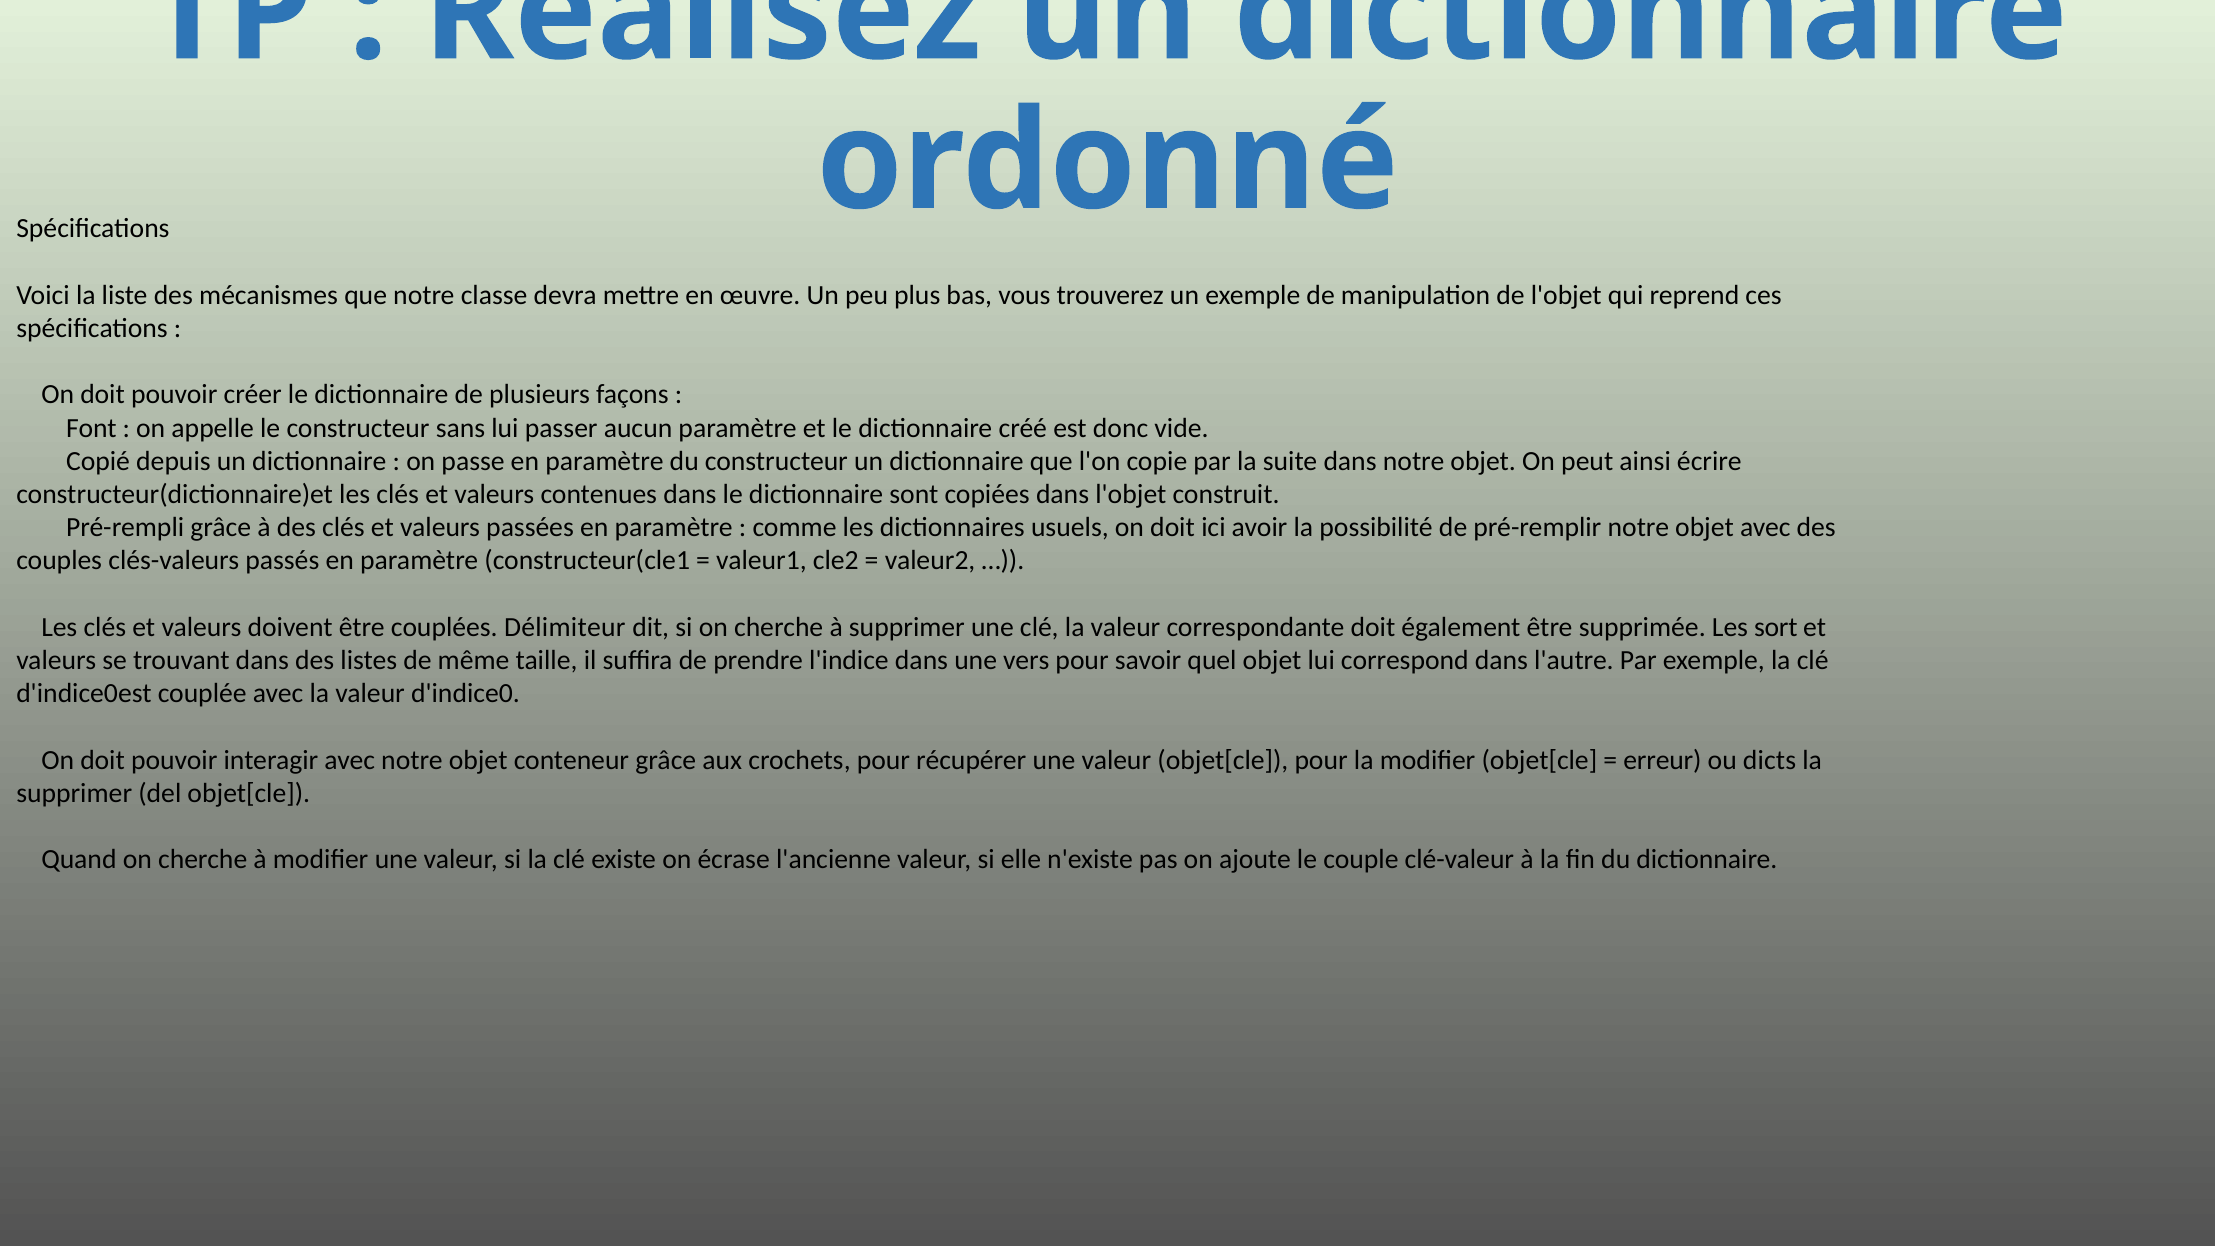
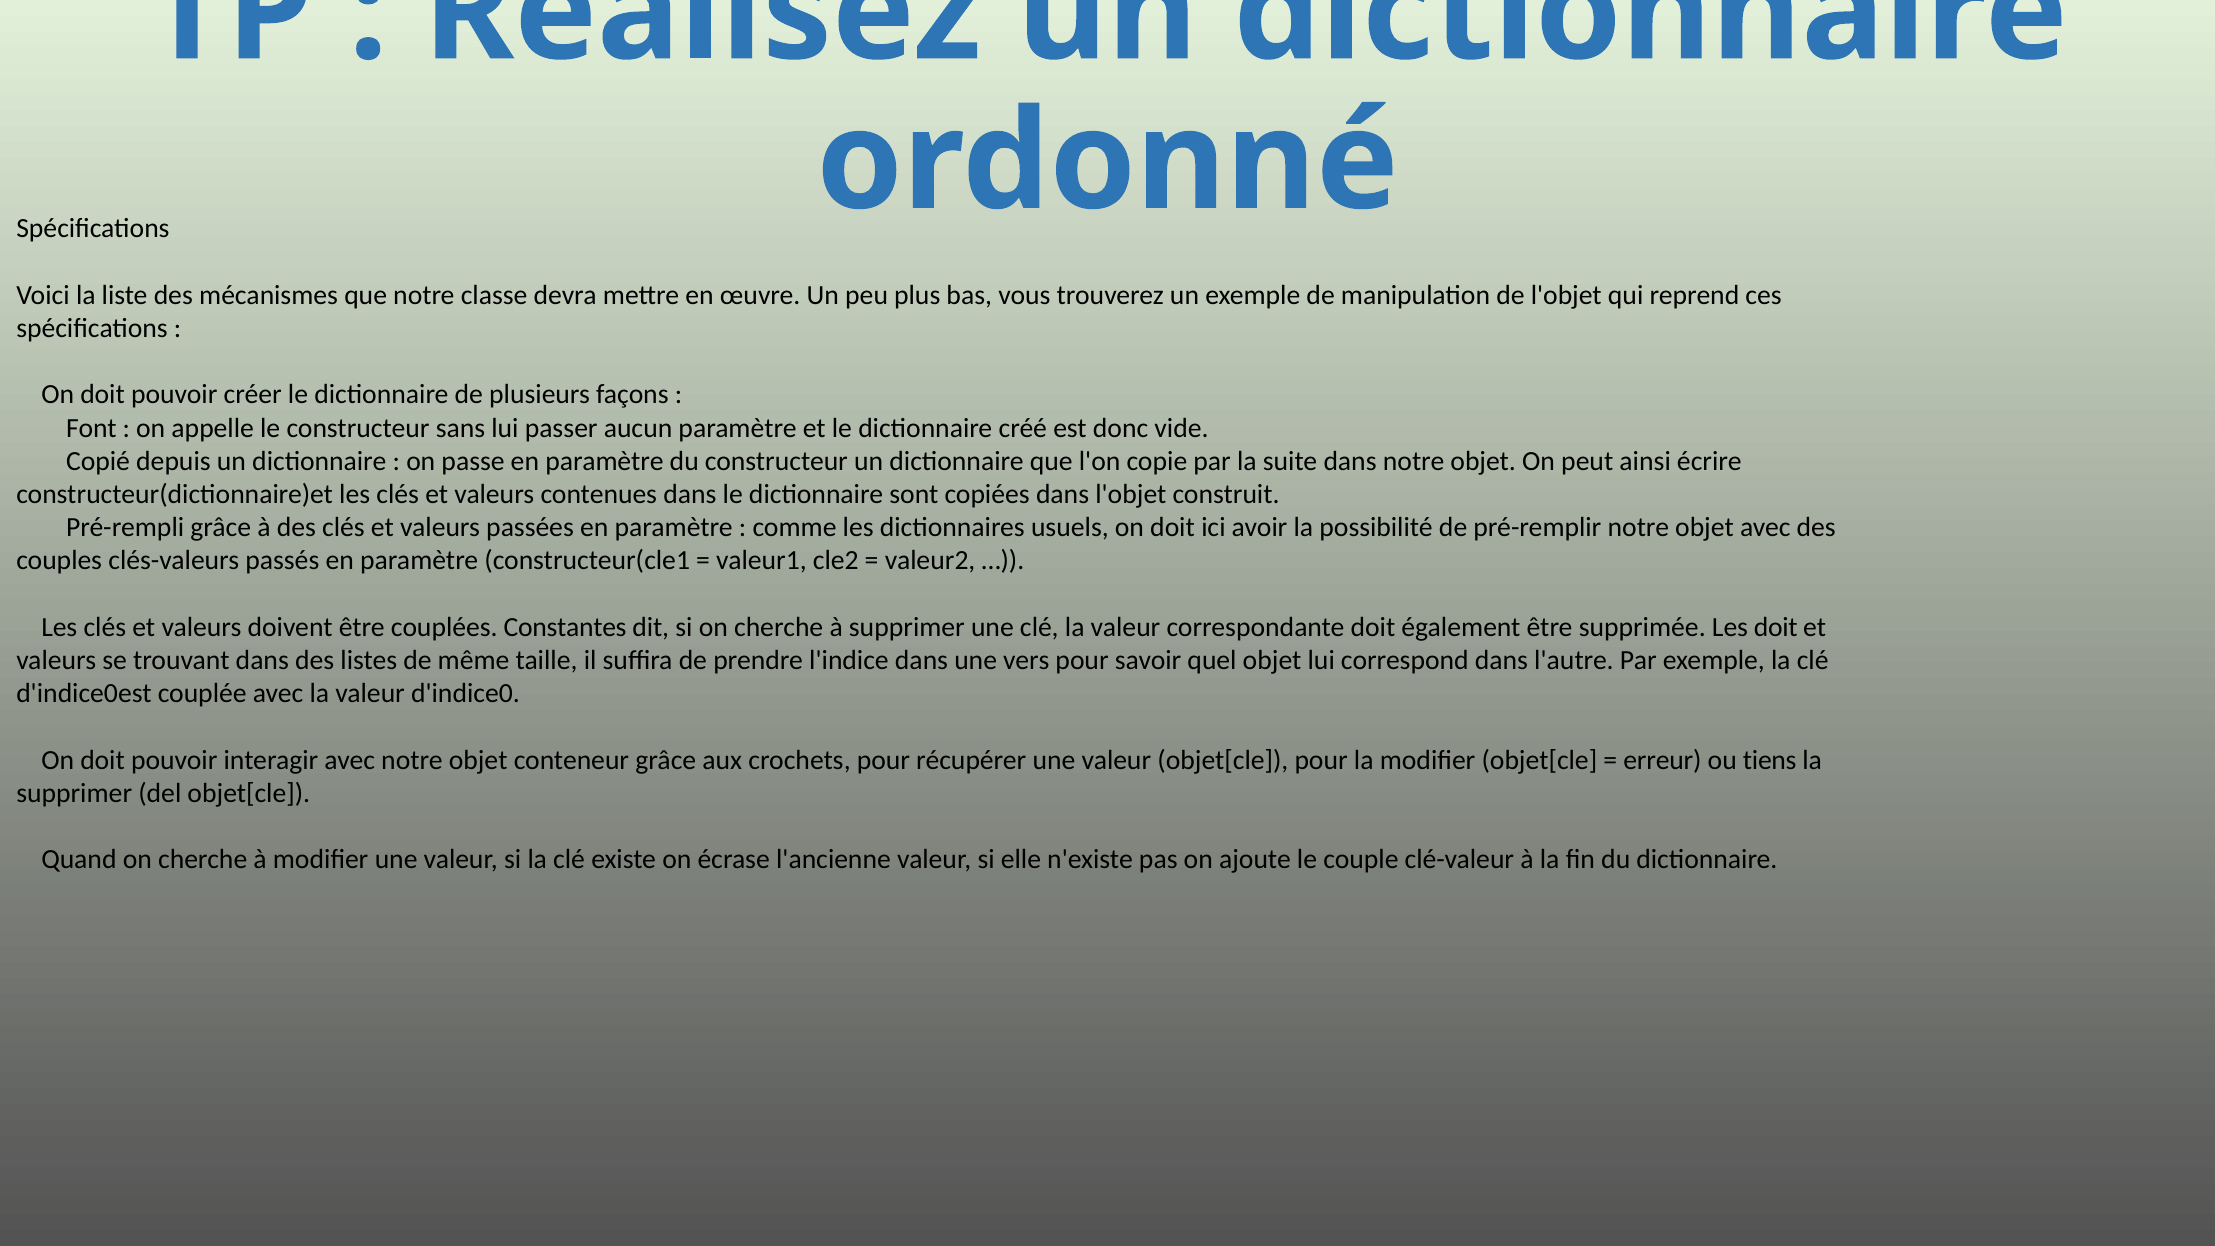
Délimiteur: Délimiteur -> Constantes (565, 627)
Les sort: sort -> doit (1776, 627)
dicts: dicts -> tiens (1770, 760)
